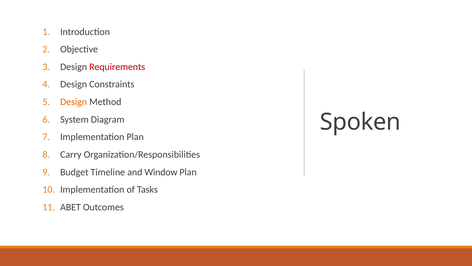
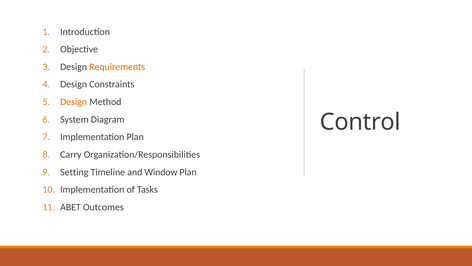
Requirements colour: red -> orange (117, 67)
Spoken: Spoken -> Control (360, 122)
Budget: Budget -> Setting (74, 172)
